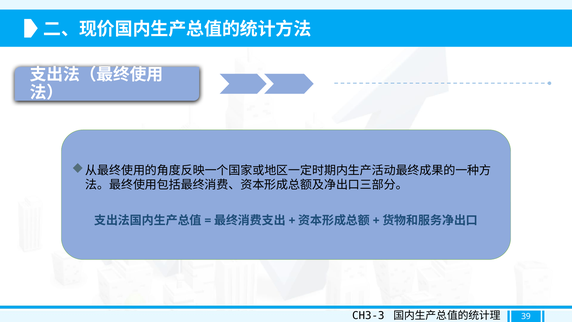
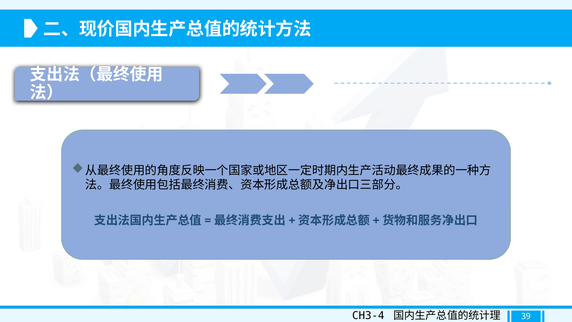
CH3-3: CH3-3 -> CH3-4 (368, 315)
